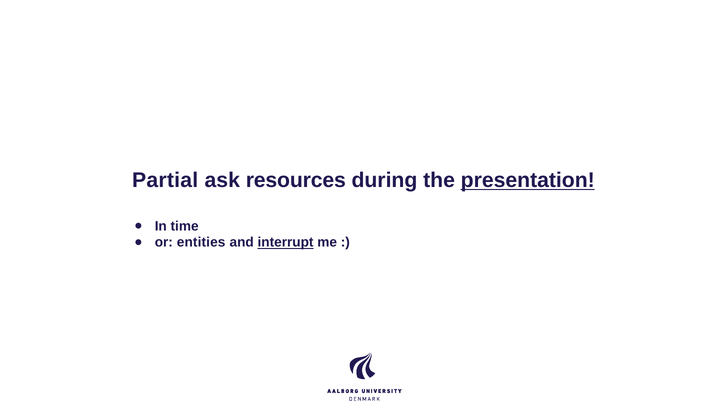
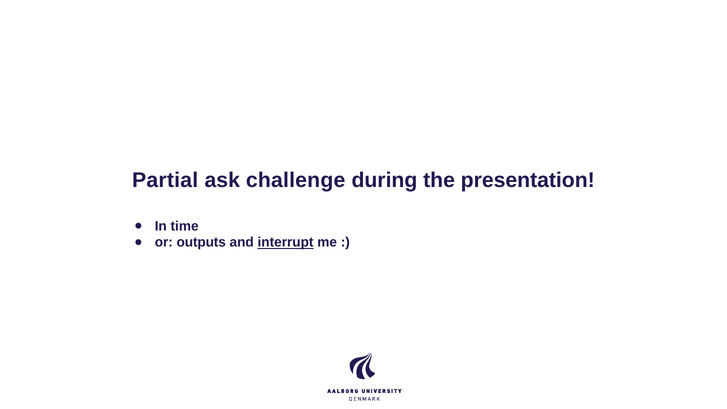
resources: resources -> challenge (296, 180)
presentation underline: present -> none (528, 180)
entities: entities -> outputs (201, 242)
